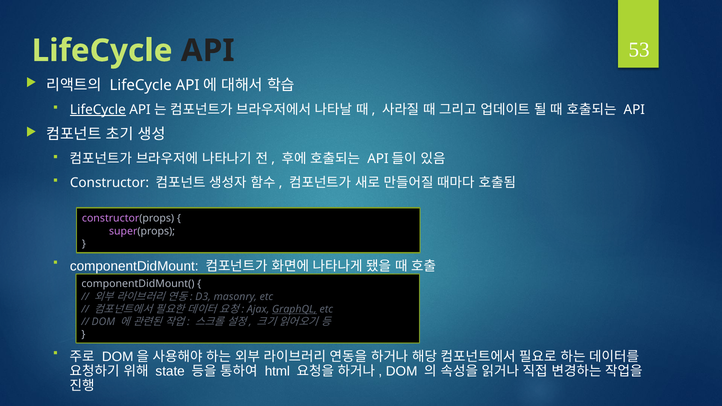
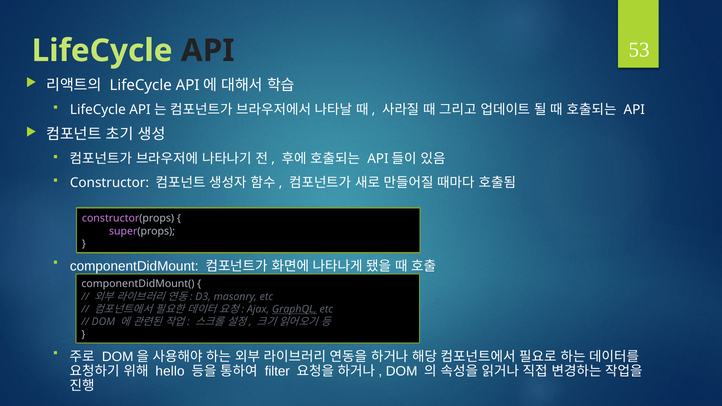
LifeCycle underline: present -> none (98, 110)
state: state -> hello (170, 371)
html: html -> filter (277, 371)
